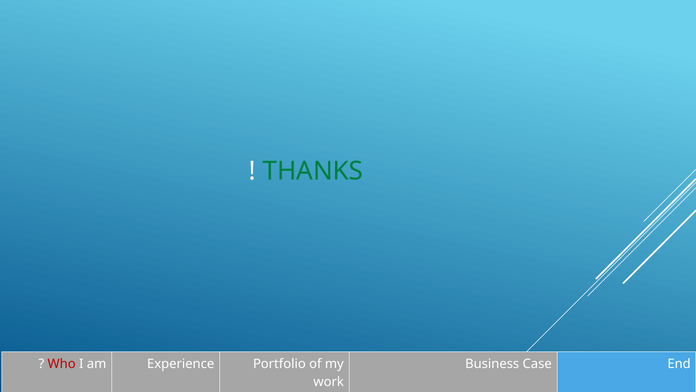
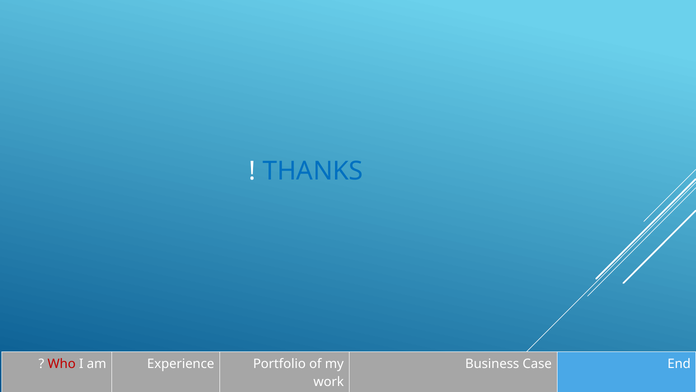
THANKS colour: green -> blue (313, 171)
